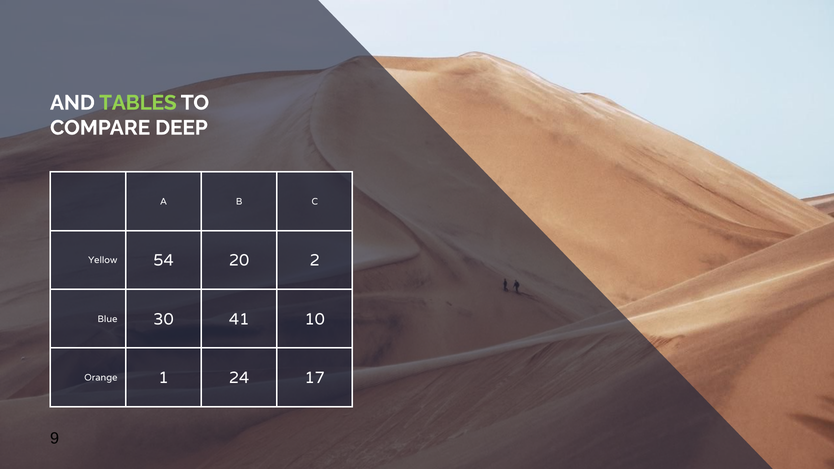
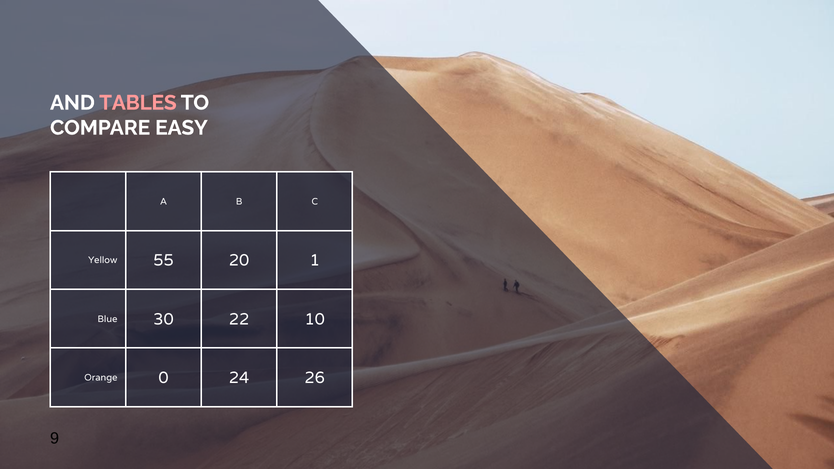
TABLES colour: light green -> pink (138, 103)
DEEP: DEEP -> EASY (182, 128)
54: 54 -> 55 (164, 261)
2: 2 -> 1 (315, 261)
41: 41 -> 22 (239, 319)
1: 1 -> 0 (164, 378)
17: 17 -> 26 (315, 378)
